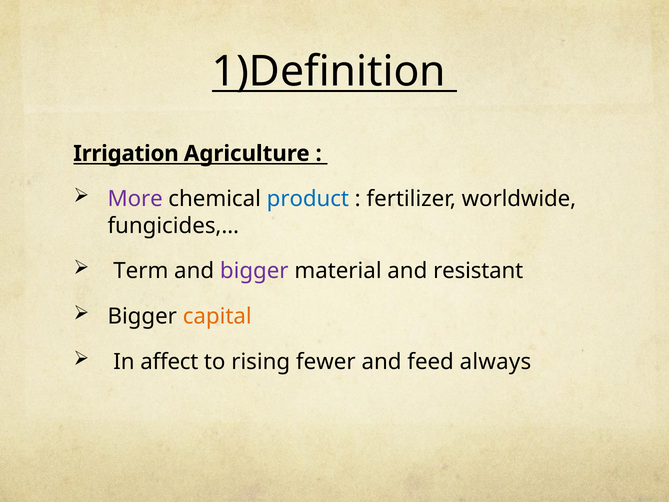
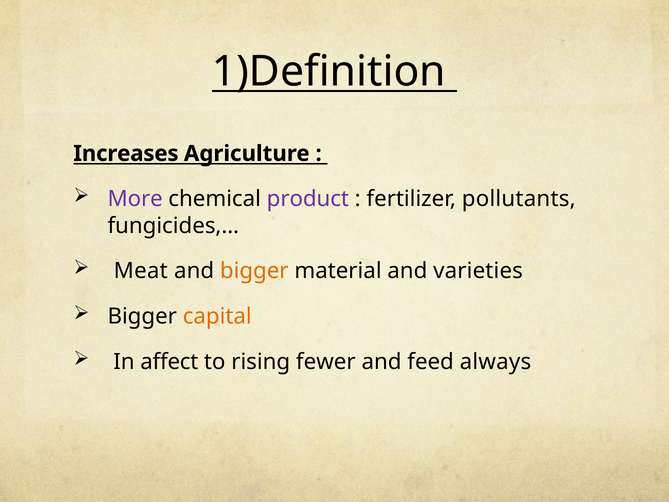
Irrigation: Irrigation -> Increases (126, 153)
product colour: blue -> purple (308, 199)
worldwide: worldwide -> pollutants (519, 199)
Term: Term -> Meat (141, 271)
bigger colour: purple -> orange (254, 271)
resistant: resistant -> varieties (478, 271)
